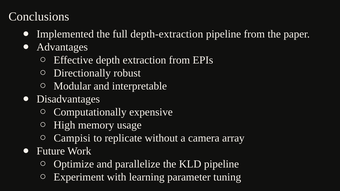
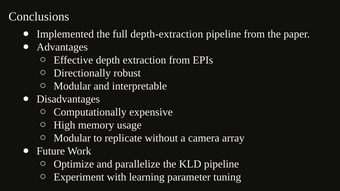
Campisi: Campisi -> Modular (72, 138)
